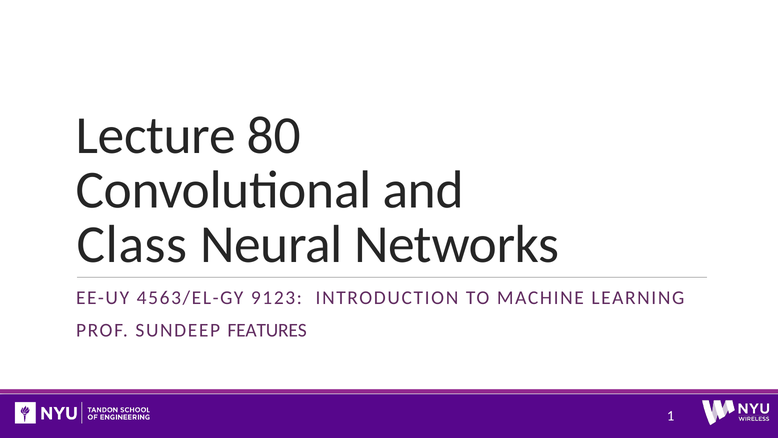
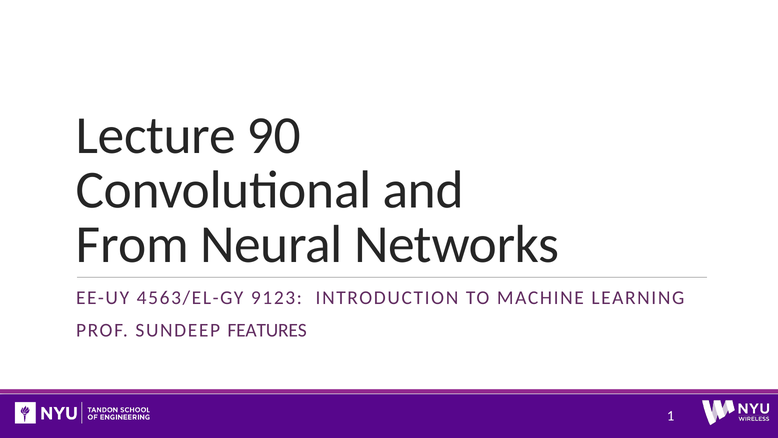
80: 80 -> 90 (274, 135)
Class: Class -> From (132, 244)
